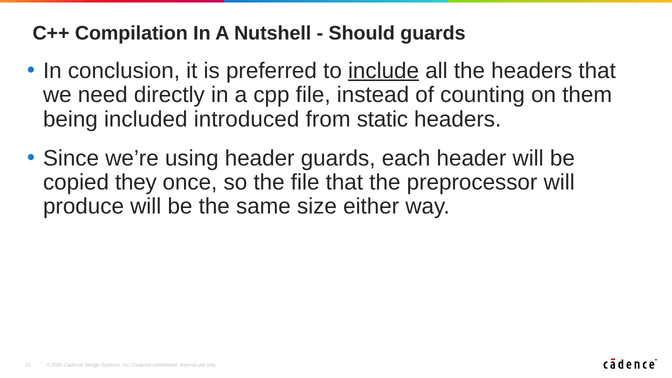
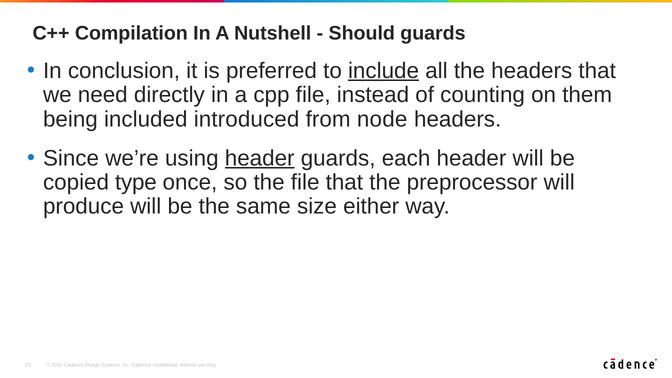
static: static -> node (382, 119)
header underline: none -> present (260, 158)
they: they -> type (136, 182)
